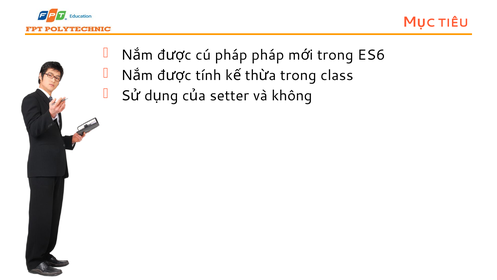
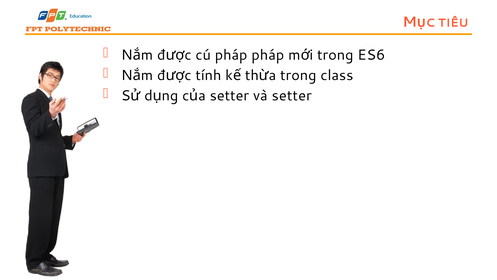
và không: không -> setter (292, 96)
